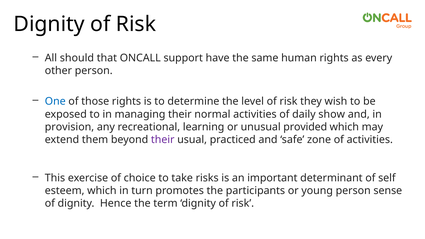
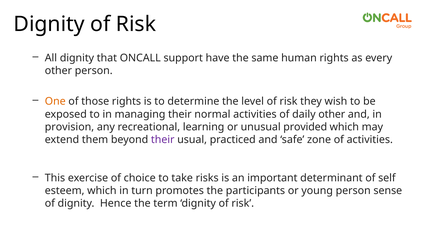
All should: should -> dignity (77, 58)
One colour: blue -> orange (55, 102)
daily show: show -> other (332, 114)
